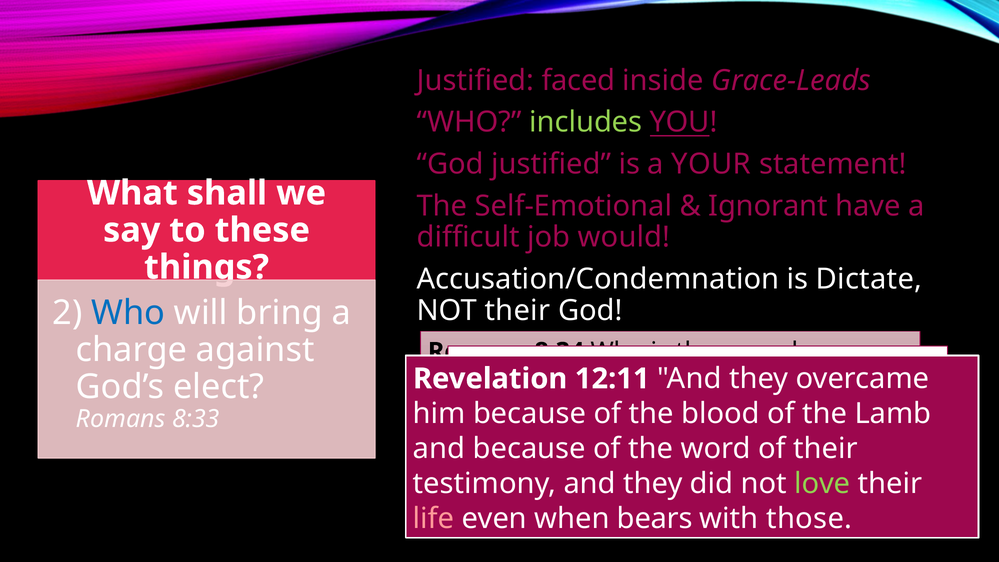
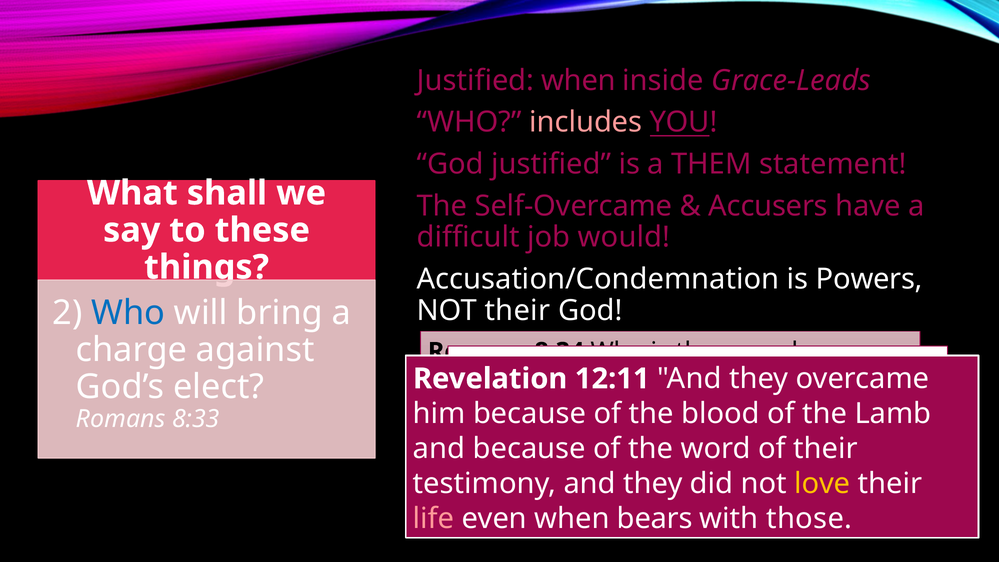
Justified faced: faced -> when (578, 80)
includes colour: light green -> pink (586, 122)
a YOUR: YOUR -> THEM (711, 164)
Self-Emotional: Self-Emotional -> Self-Overcame (574, 206)
Ignorant: Ignorant -> Accusers (768, 206)
Dictate: Dictate -> Powers (869, 279)
love colour: light green -> yellow (822, 484)
